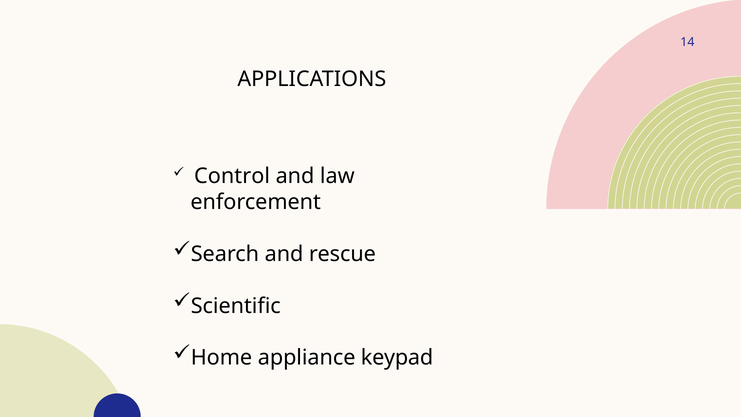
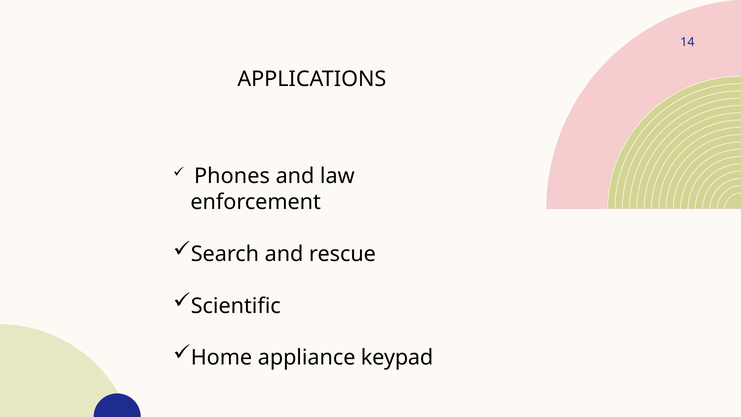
Control: Control -> Phones (232, 176)
